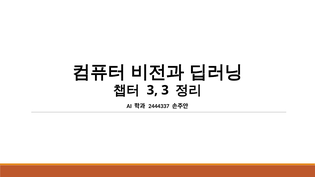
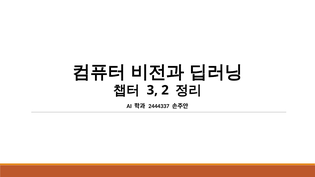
3 3: 3 -> 2 (165, 90)
